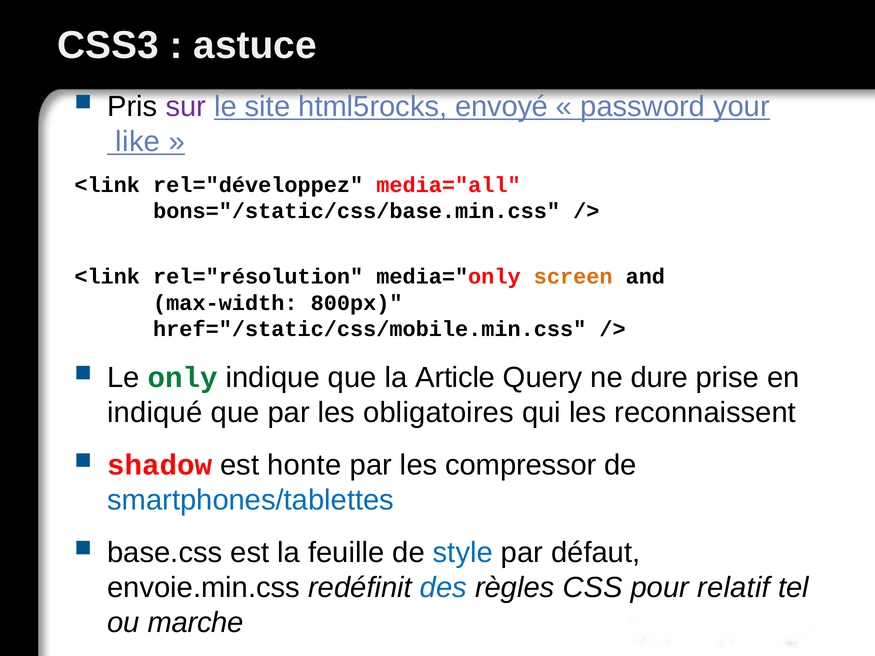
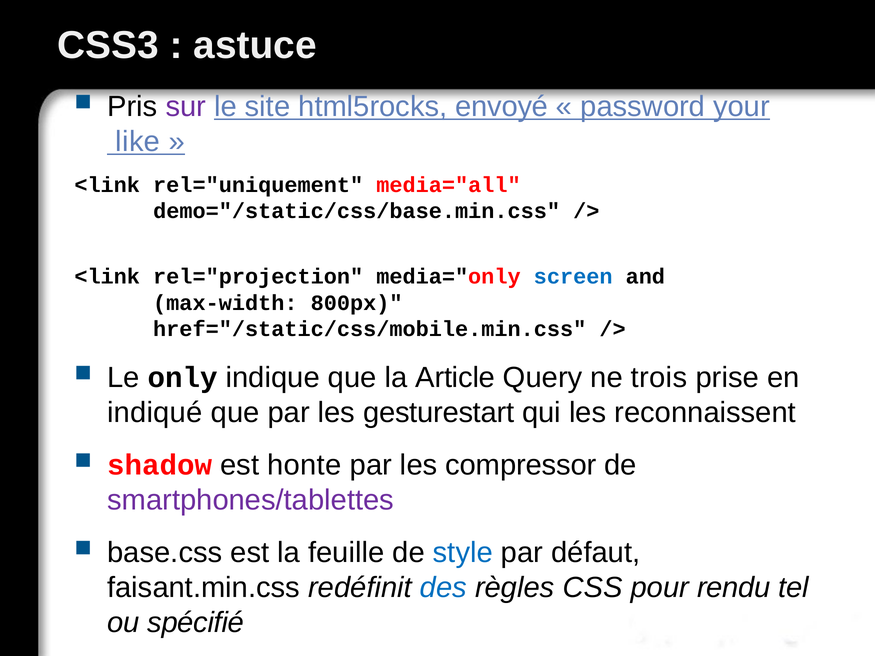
rel="développez: rel="développez -> rel="uniquement (258, 185)
bons="/static/css/base.min.css: bons="/static/css/base.min.css -> demo="/static/css/base.min.css (357, 211)
rel="résolution: rel="résolution -> rel="projection (258, 277)
screen colour: orange -> blue (573, 277)
only colour: green -> black (183, 378)
dure: dure -> trois (659, 378)
obligatoires: obligatoires -> gesturestart (439, 413)
smartphones/tablettes colour: blue -> purple (251, 500)
envoie.min.css: envoie.min.css -> faisant.min.css (204, 588)
relatif: relatif -> rendu (734, 588)
marche: marche -> spécifié (196, 623)
